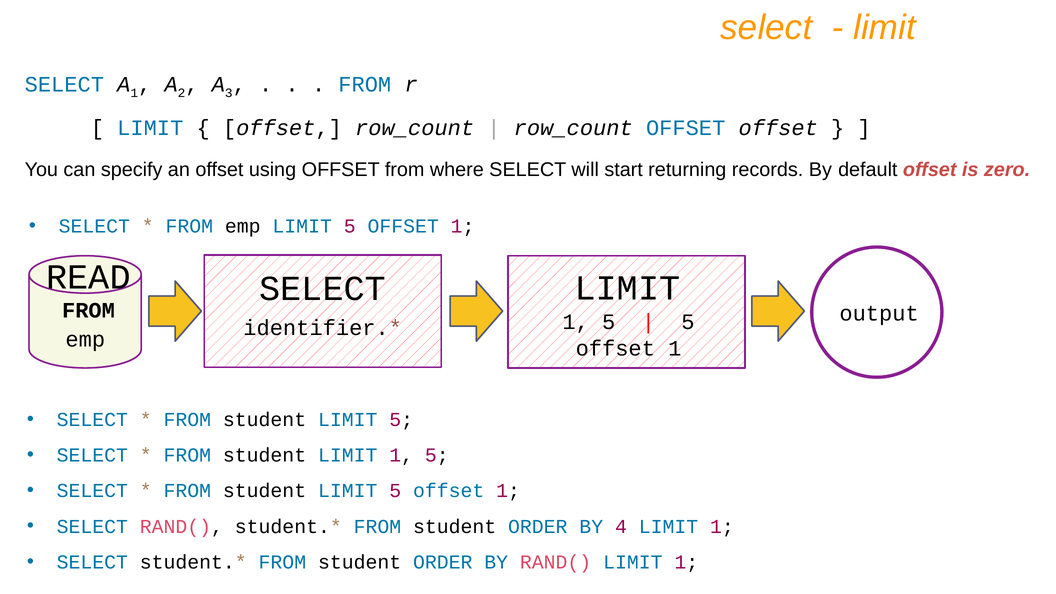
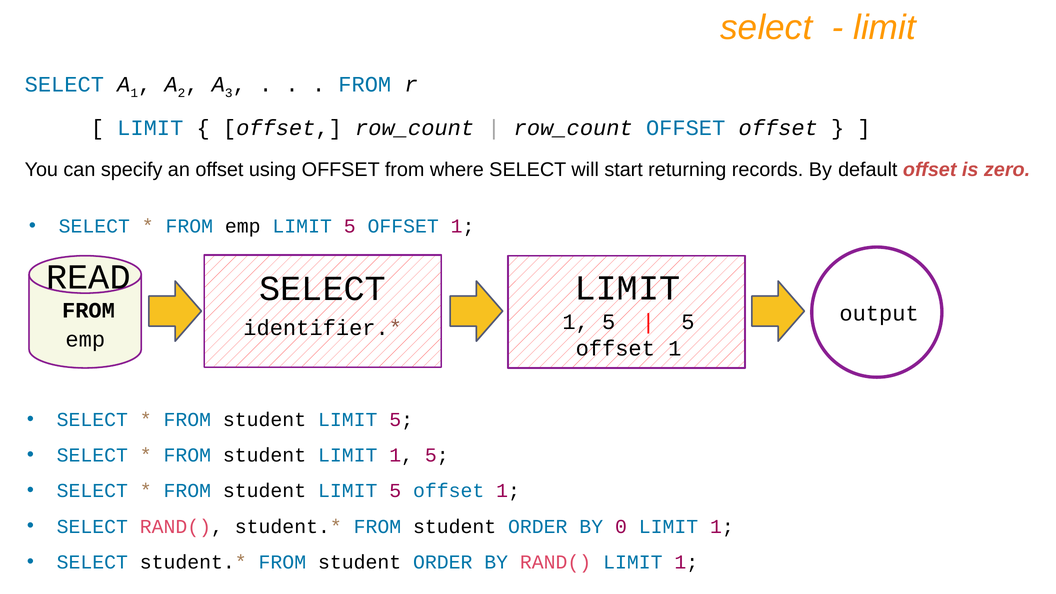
4: 4 -> 0 (621, 527)
